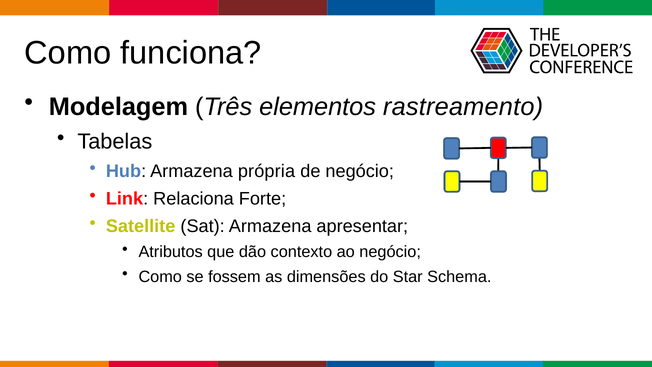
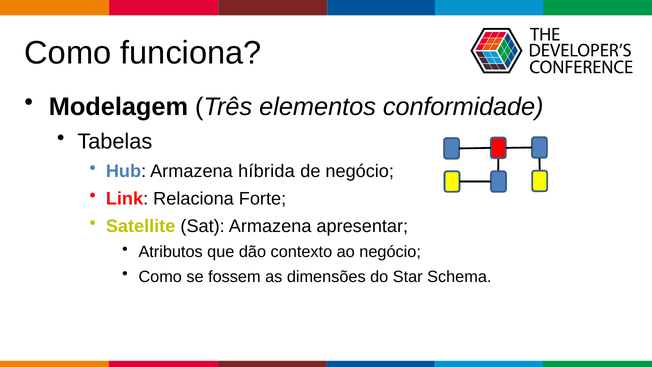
rastreamento: rastreamento -> conformidade (463, 107)
própria: própria -> híbrida (266, 171)
